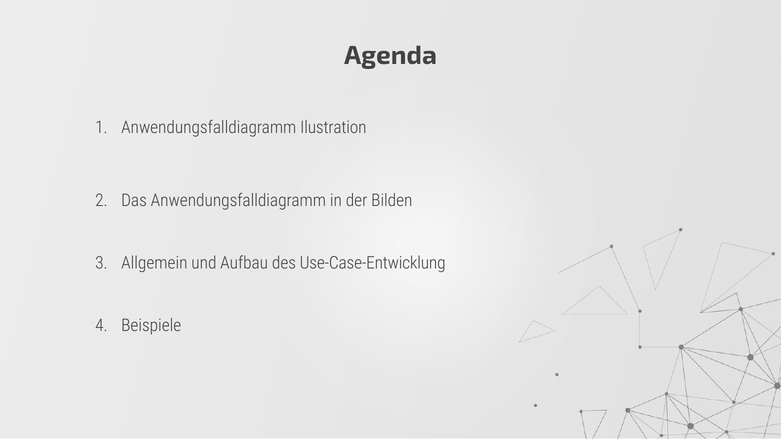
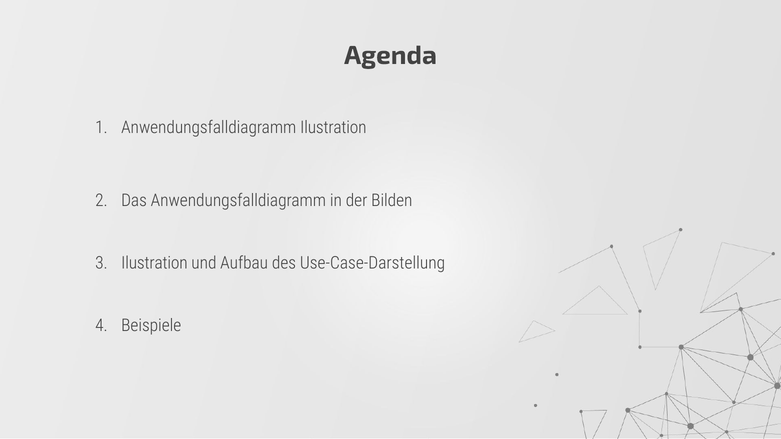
Allgemein: Allgemein -> Ilustration (154, 263)
Use-Case-Entwicklung: Use-Case-Entwicklung -> Use-Case-Darstellung (372, 263)
